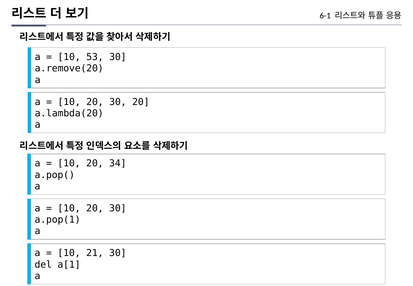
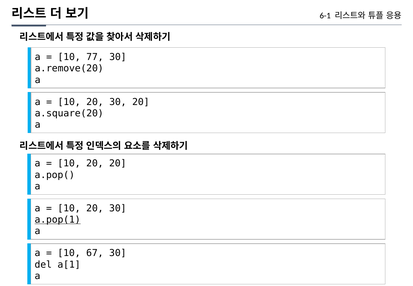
53: 53 -> 77 (95, 57)
a.lambda(20: a.lambda(20 -> a.square(20 (69, 113)
20 34: 34 -> 20 (118, 163)
a.pop(1 underline: none -> present (58, 220)
21: 21 -> 67 (95, 253)
